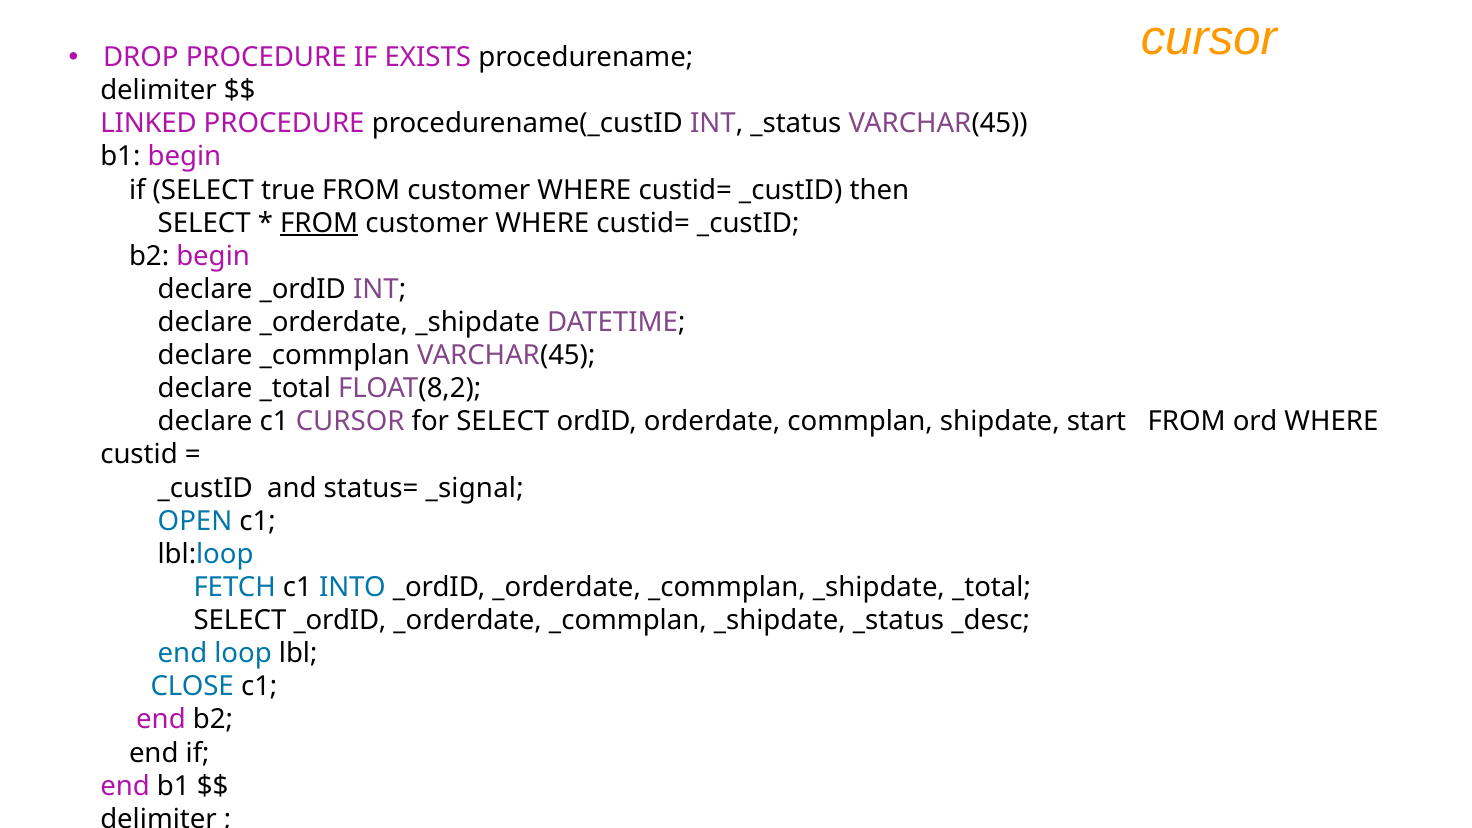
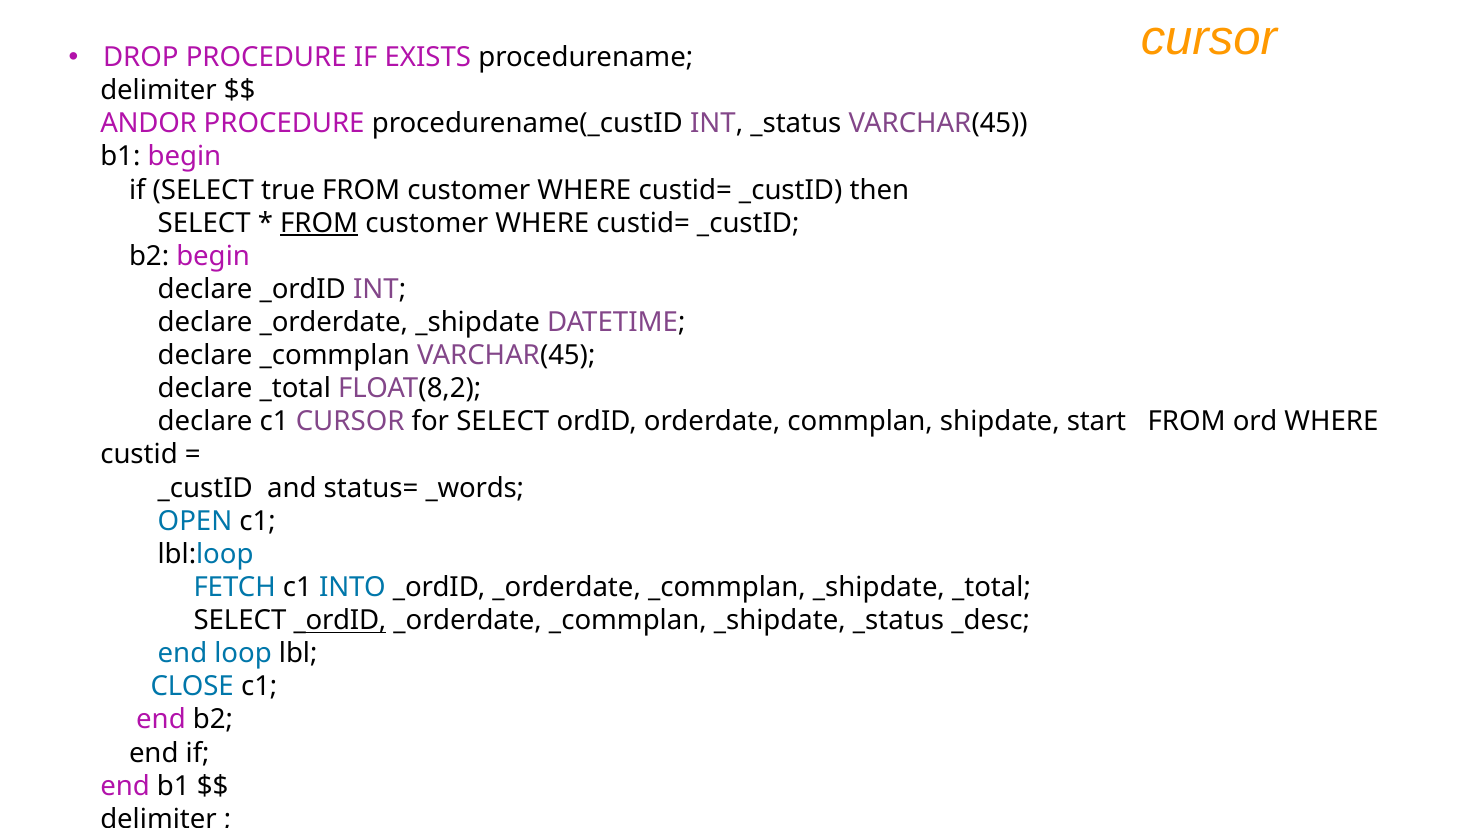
LINKED: LINKED -> ANDOR (149, 124)
_signal: _signal -> _words (475, 488)
_ordID underline: none -> present (340, 620)
